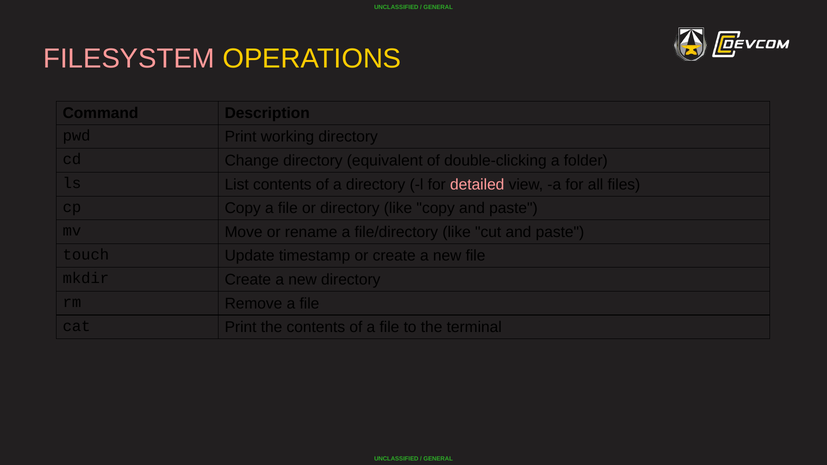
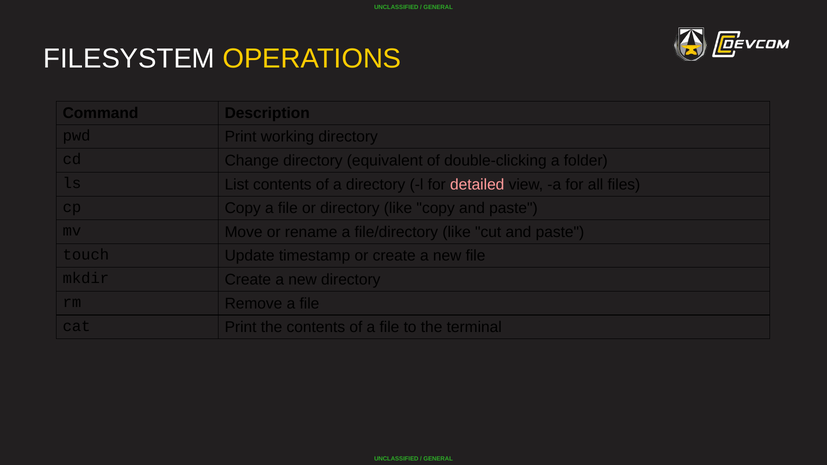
FILESYSTEM colour: pink -> white (129, 59)
